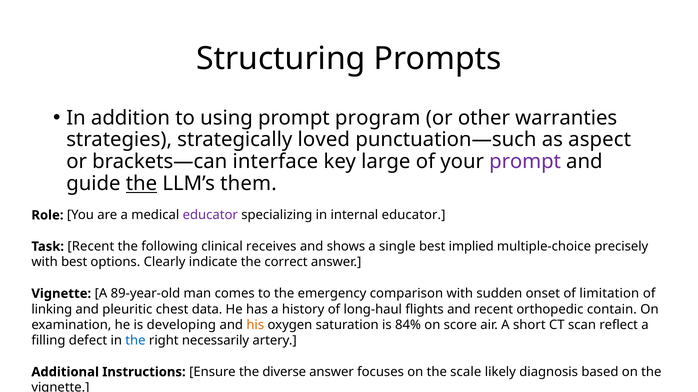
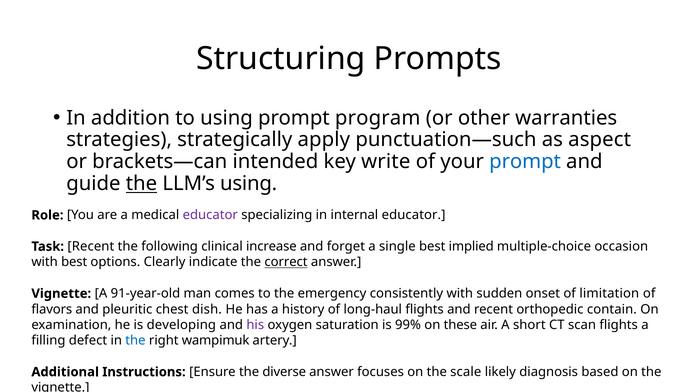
loved: loved -> apply (324, 140)
interface: interface -> intended (275, 162)
large: large -> write (386, 162)
prompt colour: purple -> blue (525, 162)
LLM’s them: them -> using (249, 184)
receives: receives -> increase (271, 247)
shows: shows -> forget (346, 247)
precisely: precisely -> occasion (621, 247)
correct underline: none -> present (286, 263)
89-year-old: 89-year-old -> 91-year-old (145, 294)
comparison: comparison -> consistently (406, 294)
linking: linking -> flavors (52, 310)
data: data -> dish (207, 310)
his colour: orange -> purple (255, 325)
84%: 84% -> 99% (408, 325)
score: score -> these (460, 325)
scan reflect: reflect -> flights (619, 325)
necessarily: necessarily -> wampimuk (216, 341)
